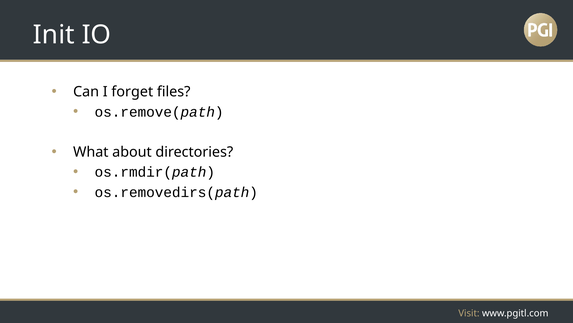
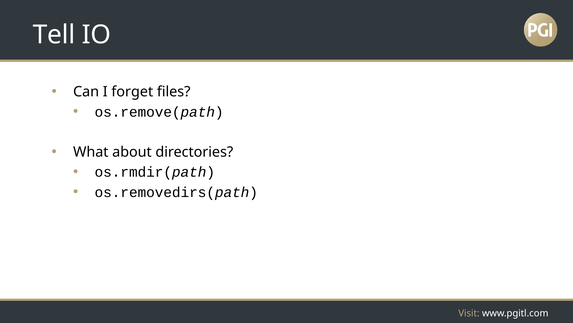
Init: Init -> Tell (54, 35)
